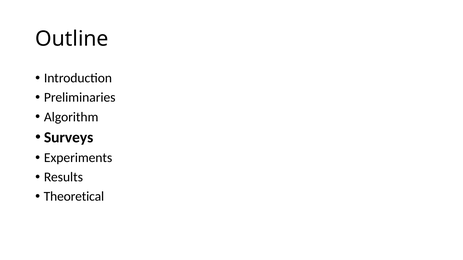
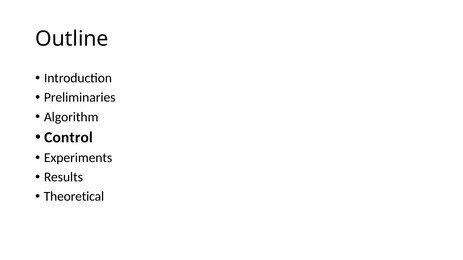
Surveys: Surveys -> Control (69, 138)
